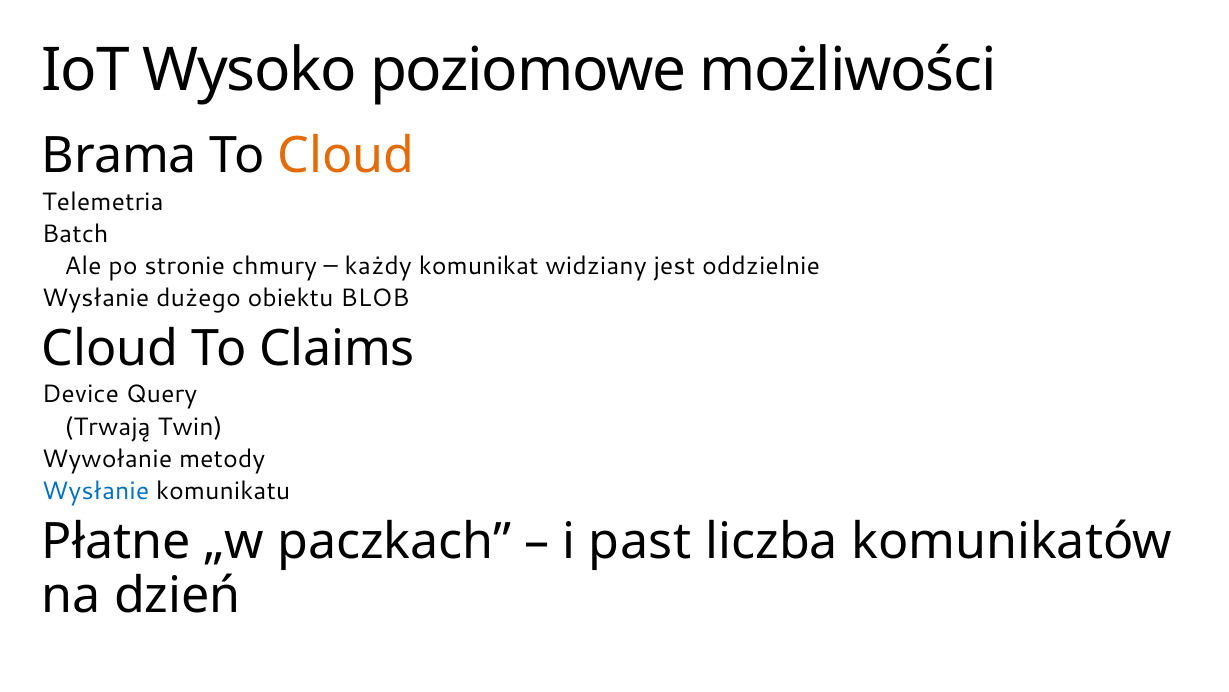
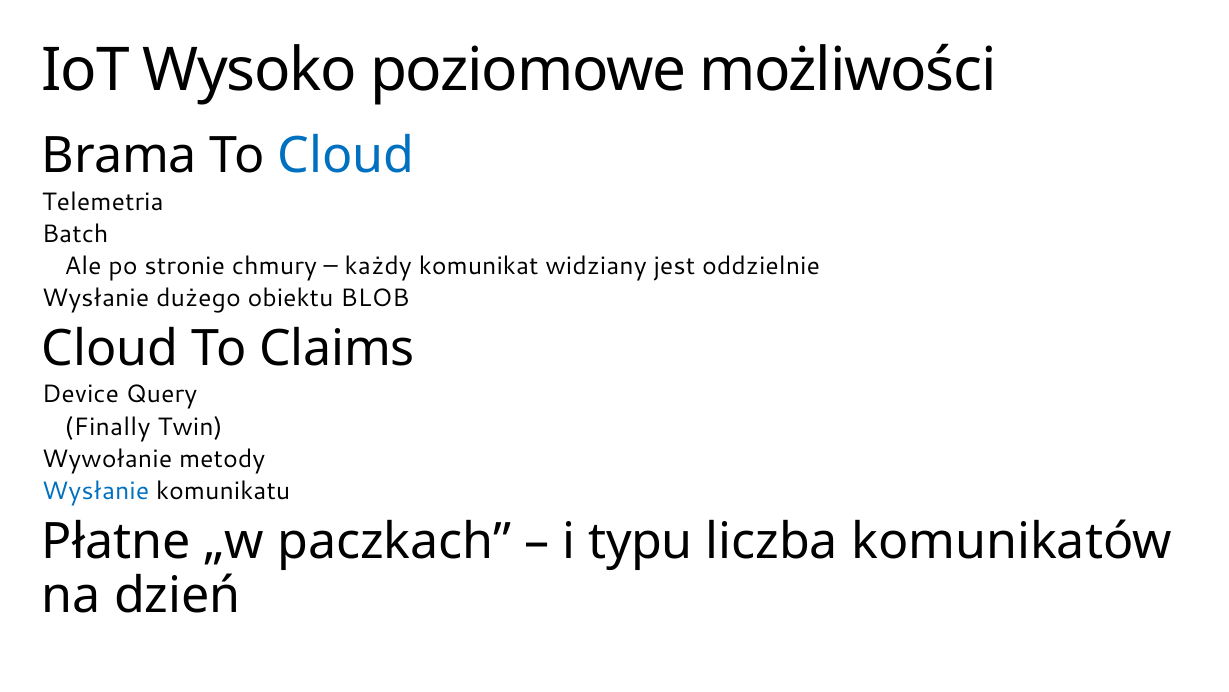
Cloud colour: orange -> blue (346, 156)
Trwają: Trwają -> Finally (107, 426)
past: past -> typu (641, 541)
